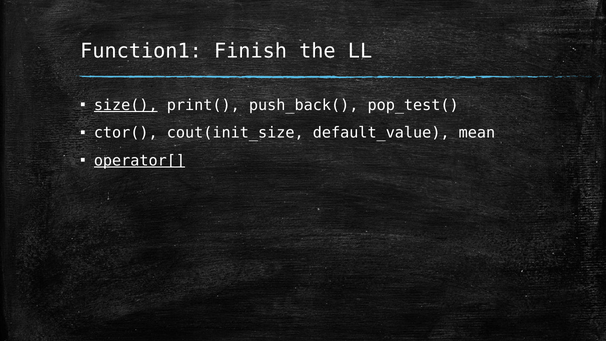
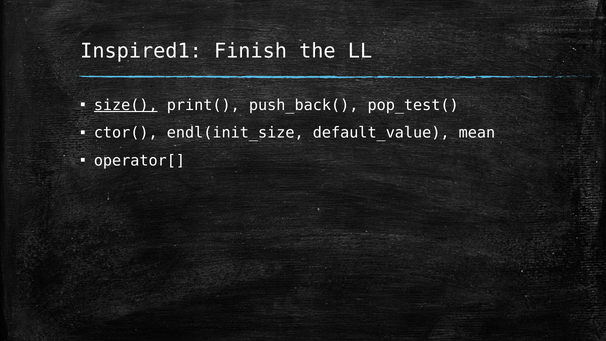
Function1: Function1 -> Inspired1 (141, 51)
cout(init_size: cout(init_size -> endl(init_size (235, 133)
operator[ underline: present -> none (139, 161)
